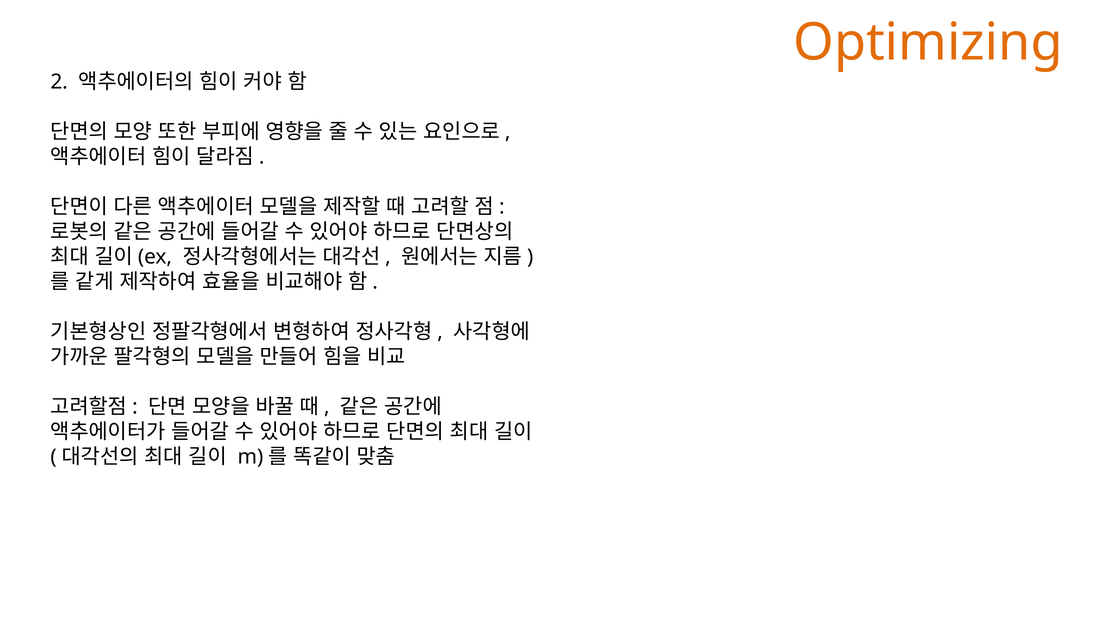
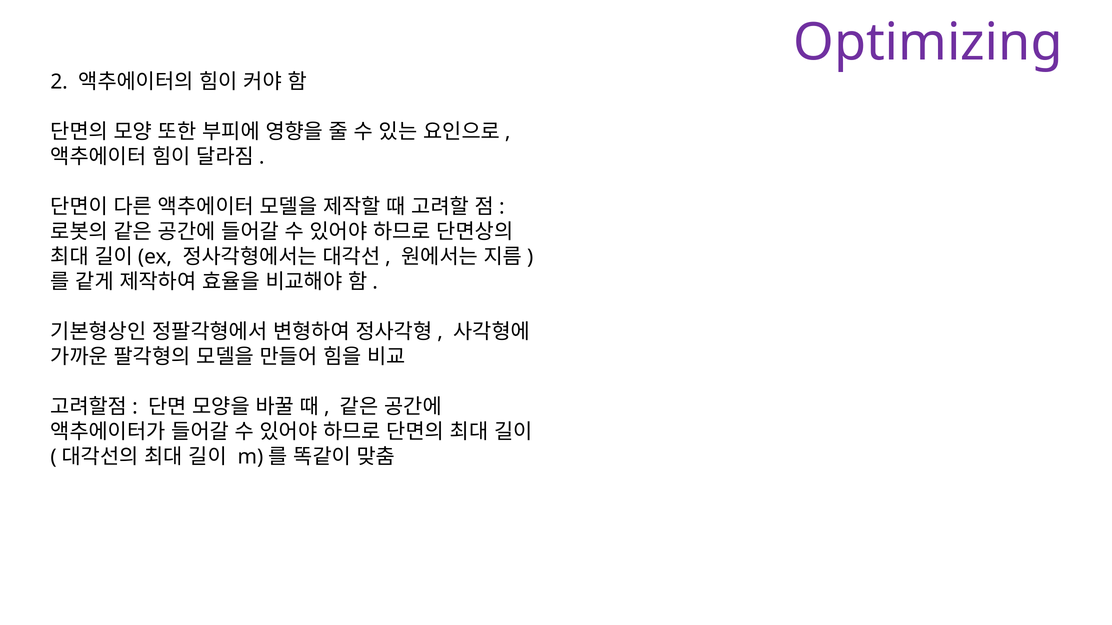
Optimizing colour: orange -> purple (928, 42)
